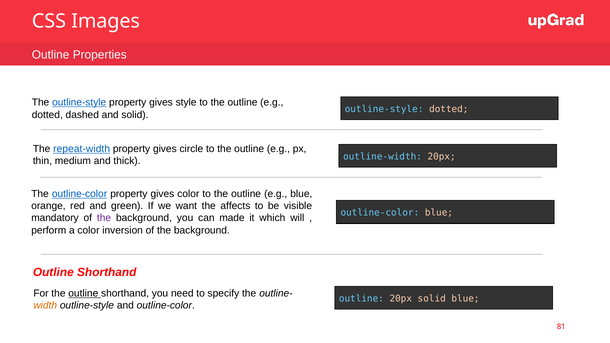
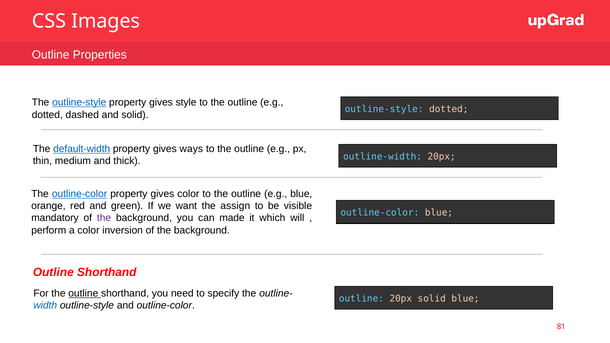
repeat-width: repeat-width -> default-width (82, 149)
circle: circle -> ways (191, 149)
affects: affects -> assign (235, 206)
width colour: orange -> blue (45, 306)
